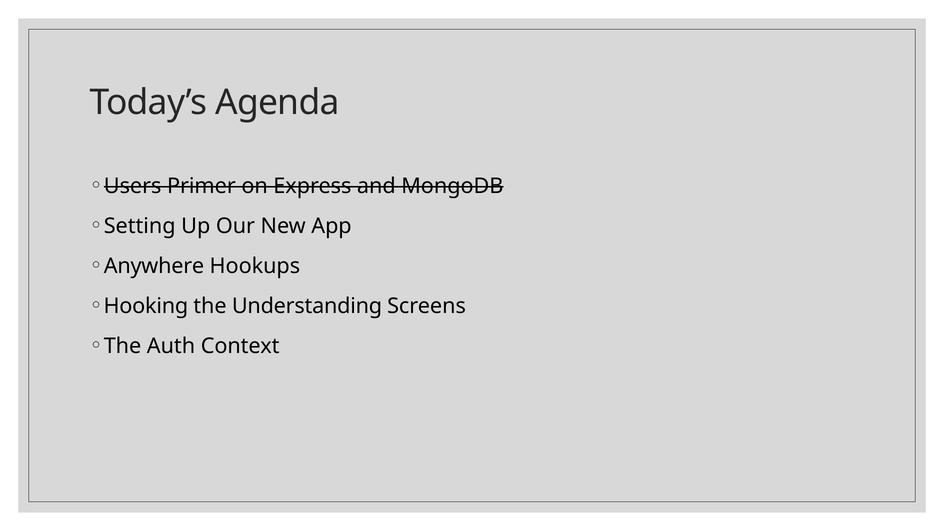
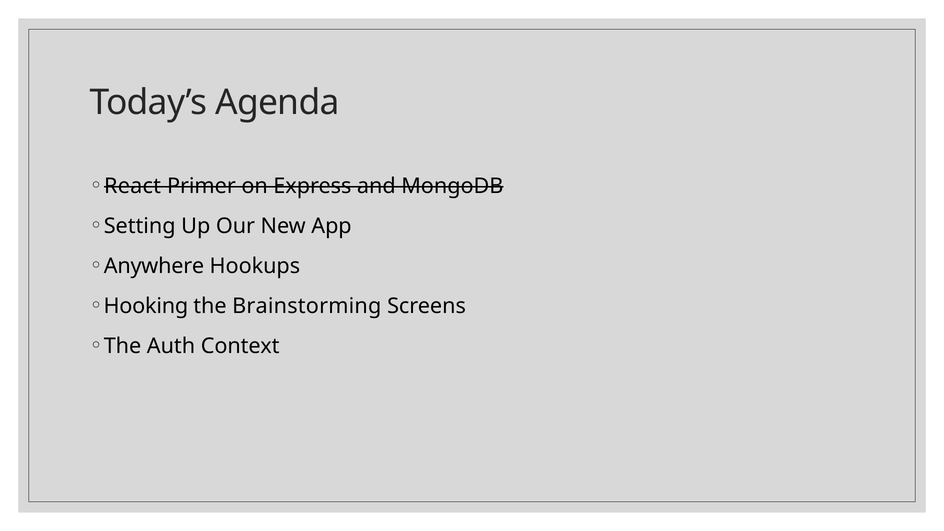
Users: Users -> React (133, 186)
Understanding: Understanding -> Brainstorming (307, 306)
